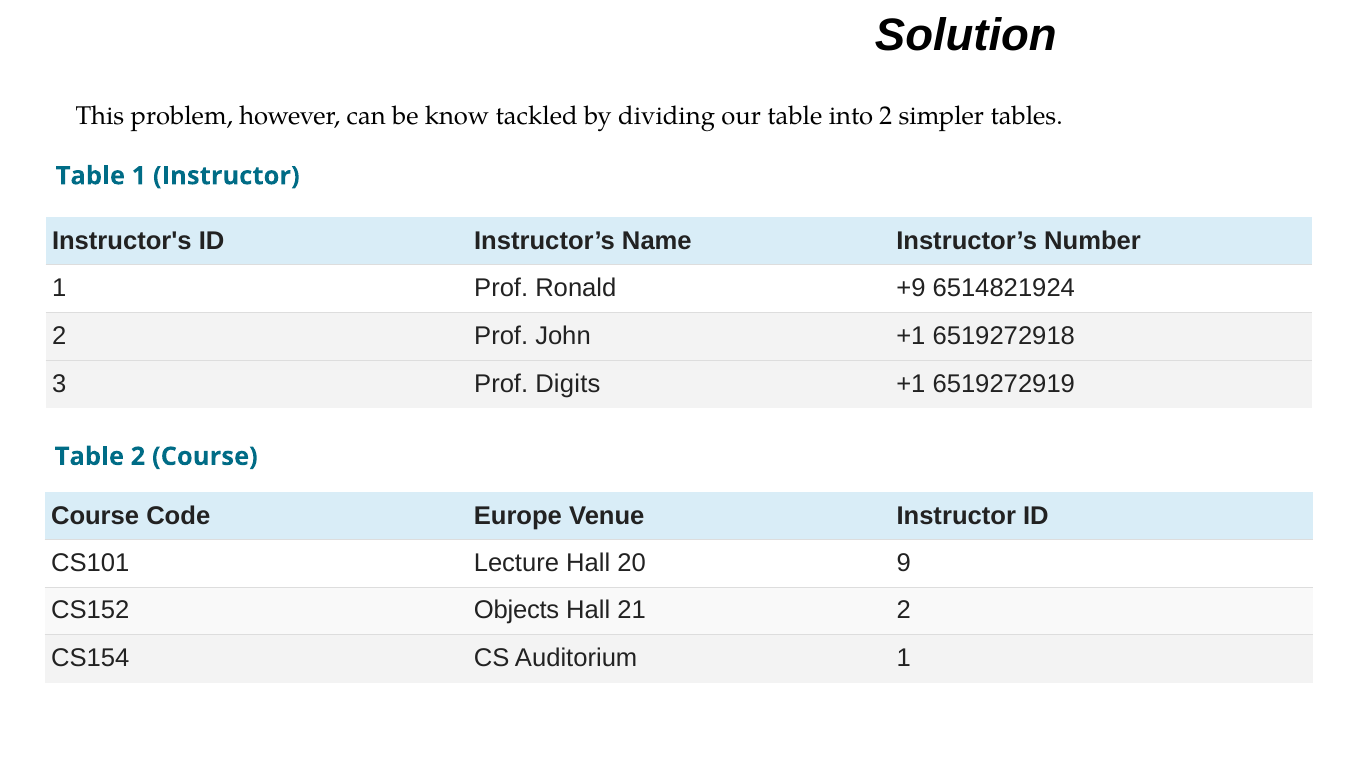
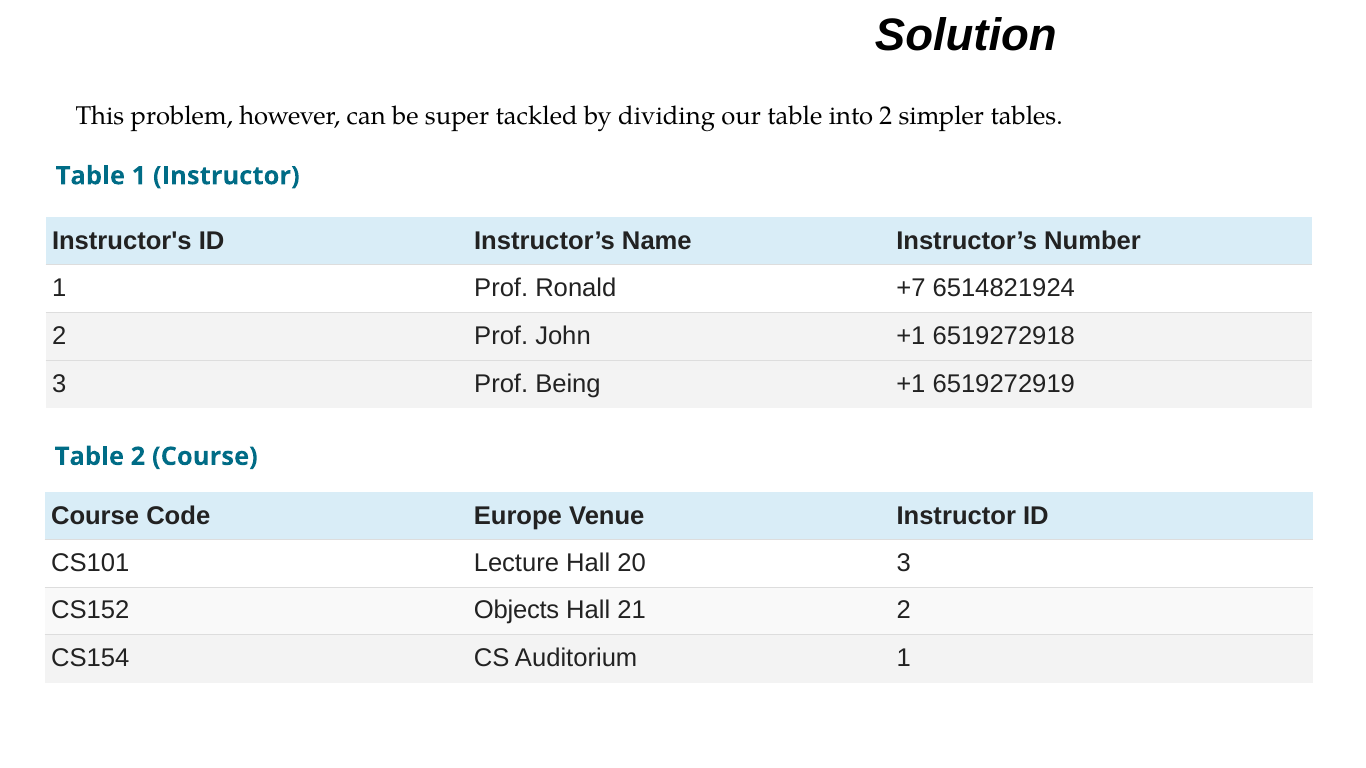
know: know -> super (457, 116)
+9: +9 -> +7 (911, 288)
Digits: Digits -> Being (568, 384)
20 9: 9 -> 3 (904, 563)
